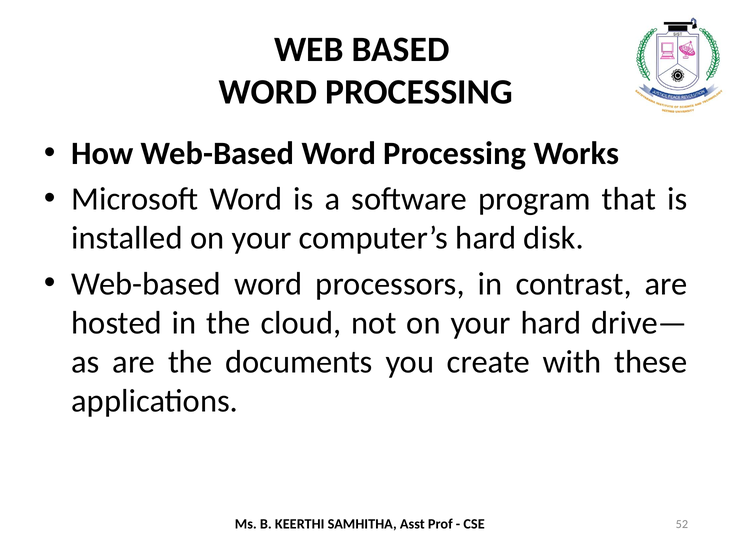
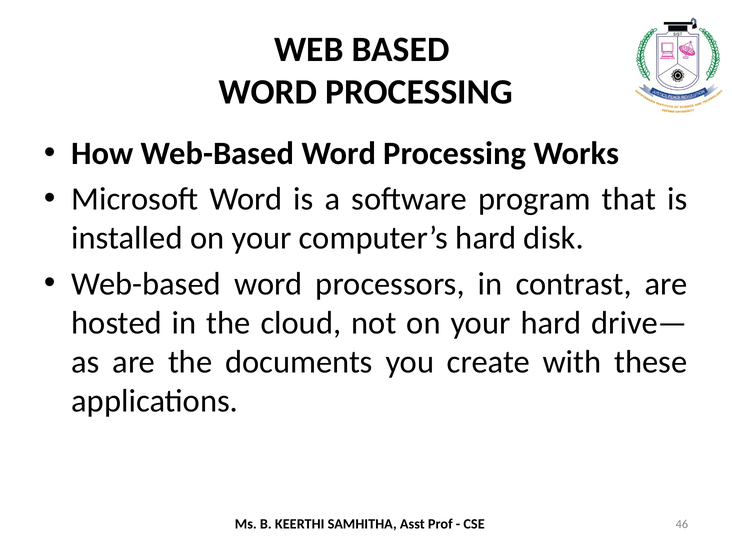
52: 52 -> 46 (682, 524)
